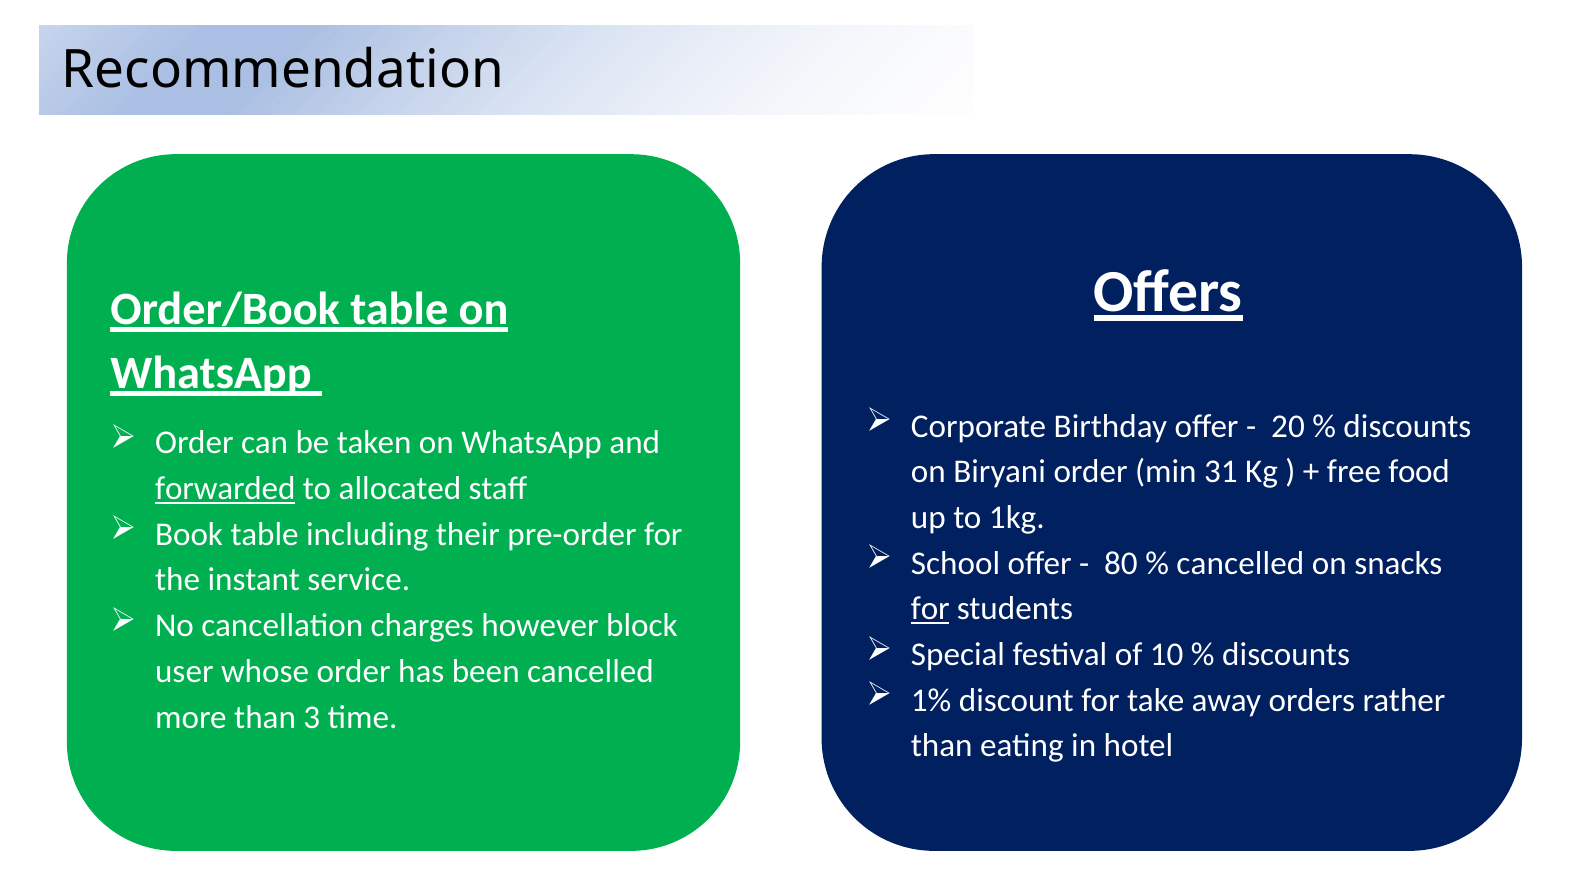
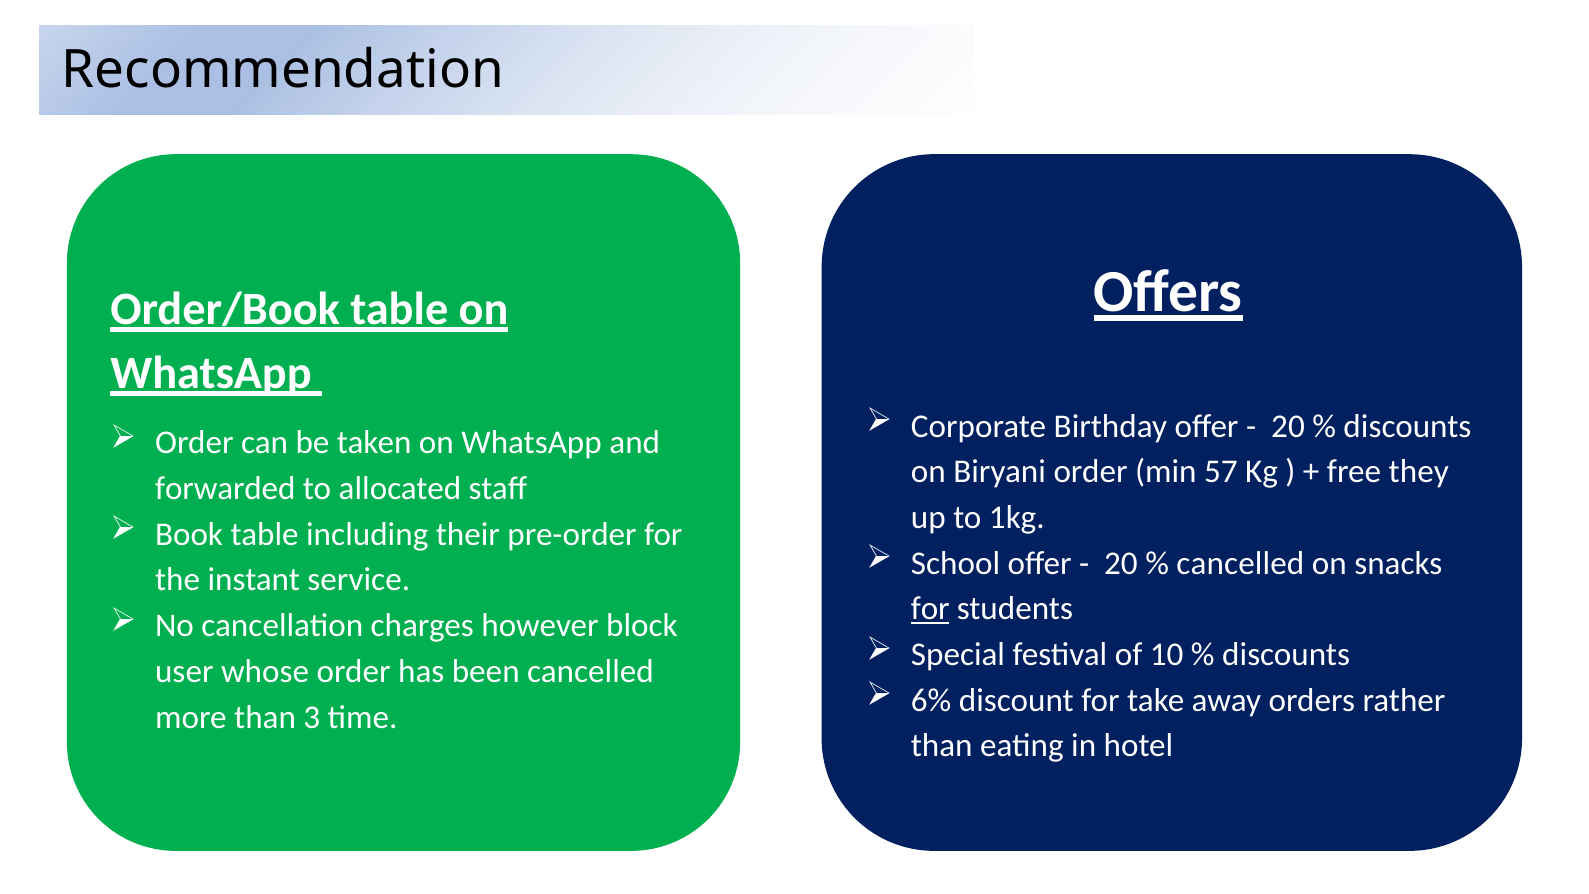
31: 31 -> 57 (1221, 472)
food: food -> they (1419, 472)
forwarded underline: present -> none (225, 489)
80: 80 -> 20 (1121, 563)
1%: 1% -> 6% (931, 700)
